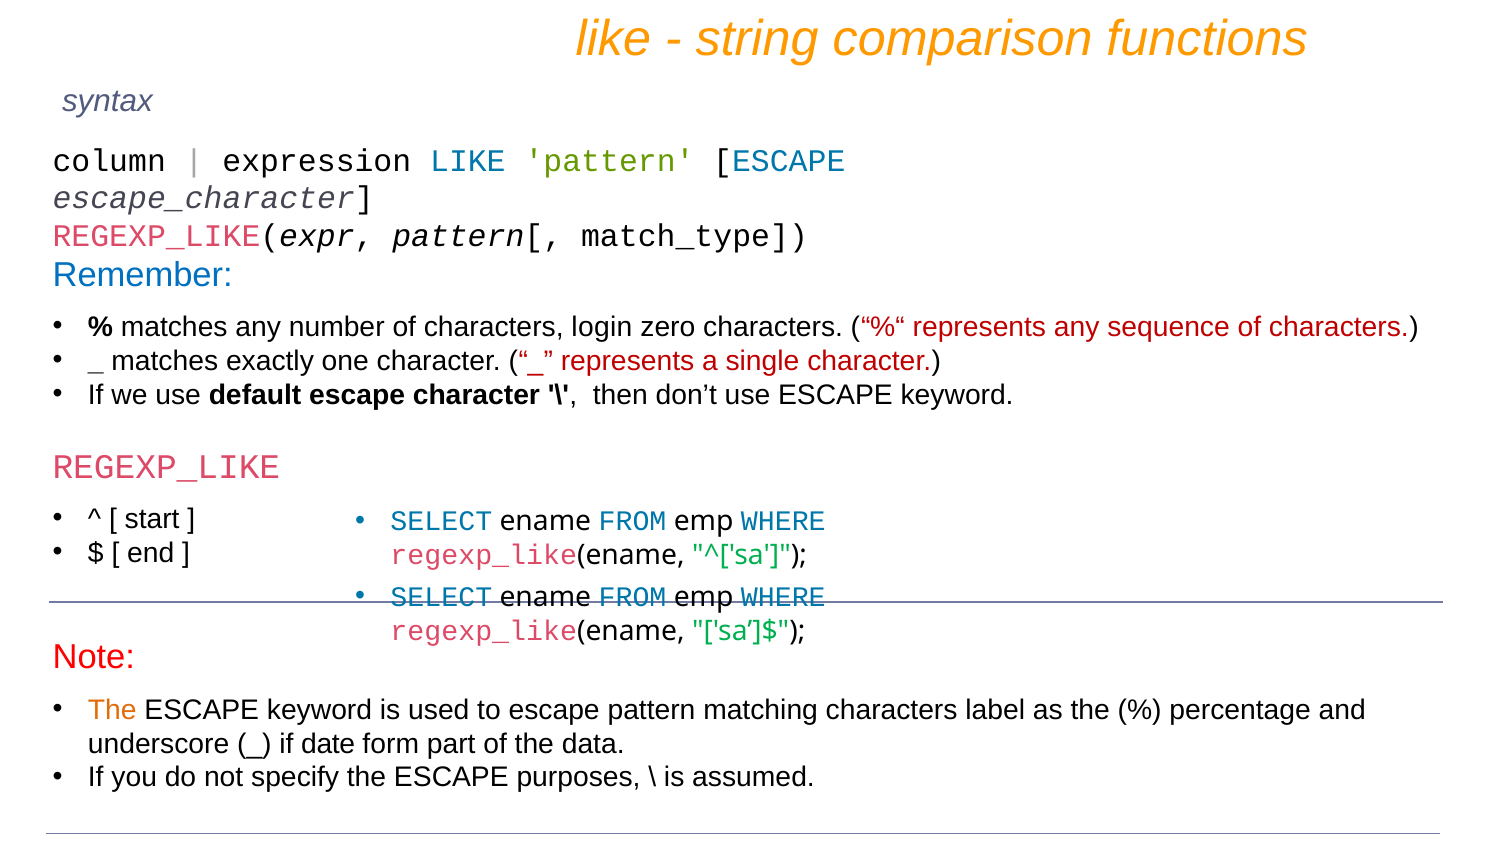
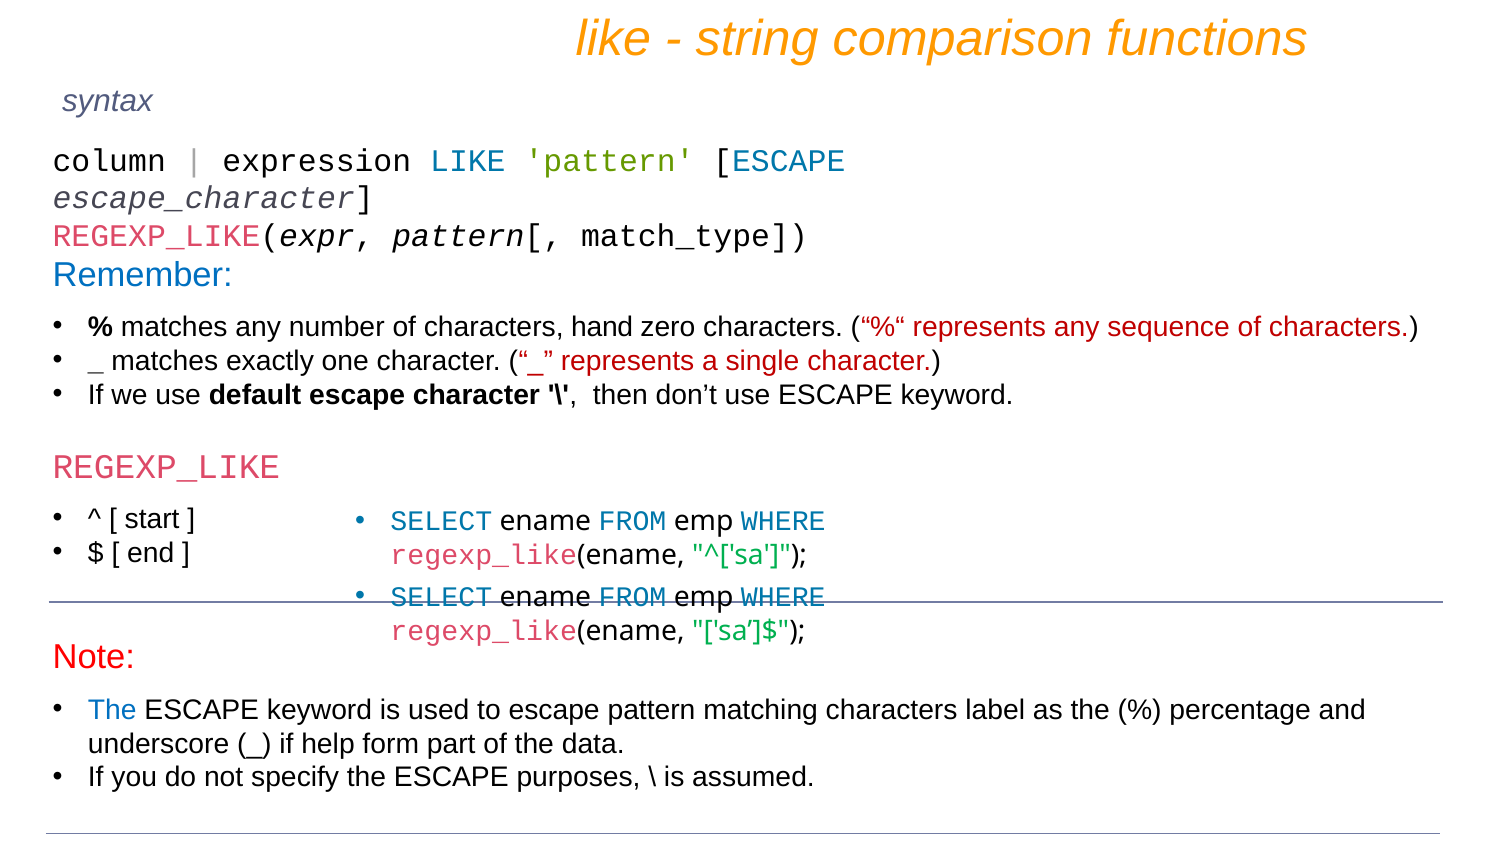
login: login -> hand (602, 327)
The colour: orange -> blue (112, 710)
date: date -> help (328, 744)
